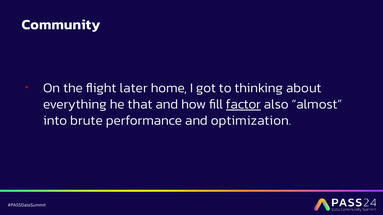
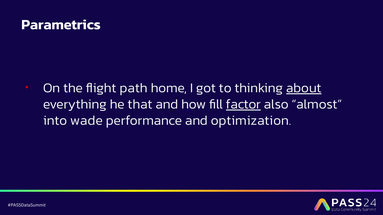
Community: Community -> Parametrics (61, 25)
later: later -> path (134, 88)
about underline: none -> present (304, 88)
brute: brute -> wade (86, 121)
